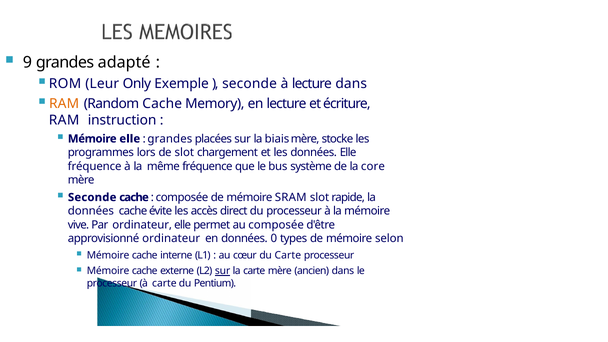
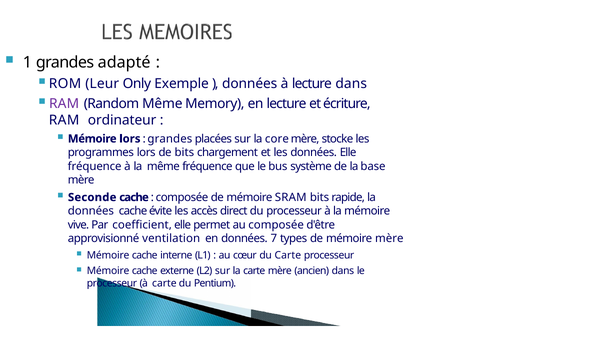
9: 9 -> 1 (27, 62)
seconde: seconde -> données (250, 84)
RAM colour: orange -> purple (64, 104)
Random Cache: Cache -> Même (162, 104)
instruction: instruction -> ordinateur (122, 120)
Mémoire elle: elle -> lors (130, 139)
biais: biais -> core (277, 139)
de slot: slot -> bits (184, 153)
core: core -> base (373, 166)
SRAM slot: slot -> bits (320, 197)
Par ordinateur: ordinateur -> coefficient (142, 225)
approvisionné ordinateur: ordinateur -> ventilation (171, 239)
0: 0 -> 7 (274, 239)
mémoire selon: selon -> mère (389, 239)
sur underline: present -> none (223, 271)
